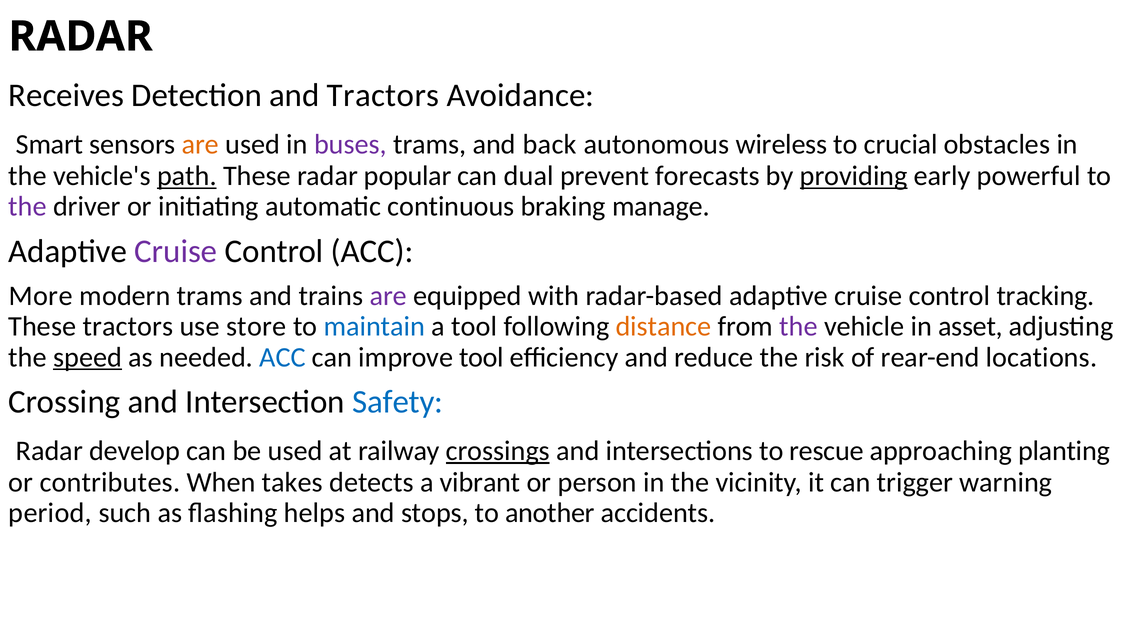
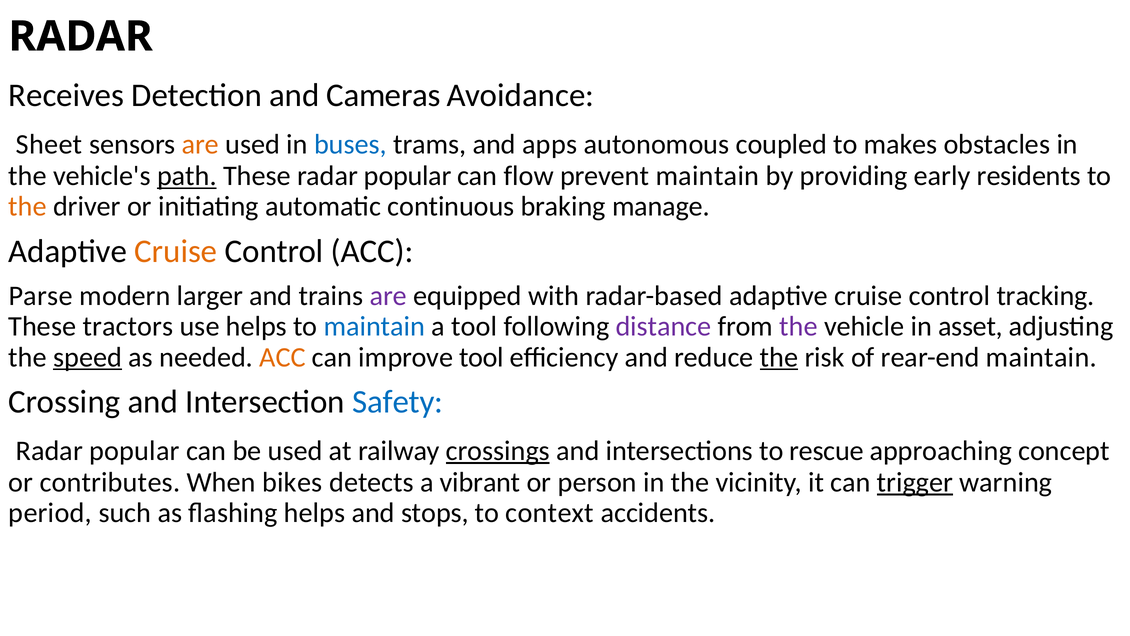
and Tractors: Tractors -> Cameras (383, 95)
Smart: Smart -> Sheet (49, 144)
buses colour: purple -> blue (351, 144)
back: back -> apps (550, 144)
wireless: wireless -> coupled (781, 144)
crucial: crucial -> makes (901, 144)
dual: dual -> flow (529, 176)
prevent forecasts: forecasts -> maintain (707, 176)
providing underline: present -> none (854, 176)
powerful: powerful -> residents (1029, 176)
the colour: purple -> orange (28, 206)
Cruise colour: purple -> orange (176, 251)
More: More -> Parse (41, 296)
modern trams: trams -> larger (210, 296)
use store: store -> helps (256, 326)
distance colour: orange -> purple (663, 326)
ACC colour: blue -> orange (283, 357)
the underline: none -> present (779, 357)
rear-end locations: locations -> maintain (1041, 357)
develop: develop -> popular (134, 451)
planting: planting -> concept (1064, 451)
takes: takes -> bikes (292, 482)
trigger underline: none -> present (915, 482)
another: another -> context (550, 513)
